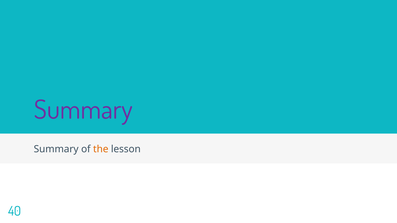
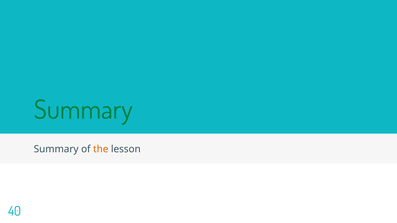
Summary colour: purple -> green (83, 110)
